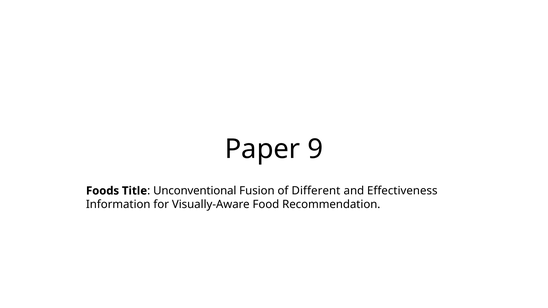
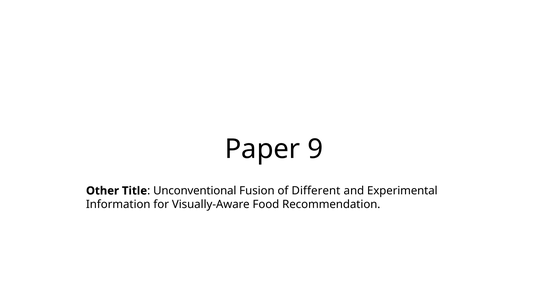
Foods: Foods -> Other (103, 191)
Effectiveness: Effectiveness -> Experimental (402, 191)
